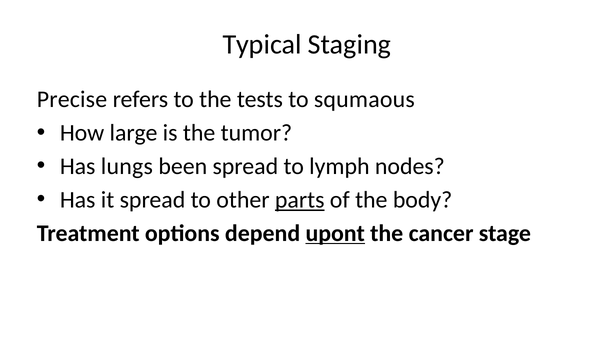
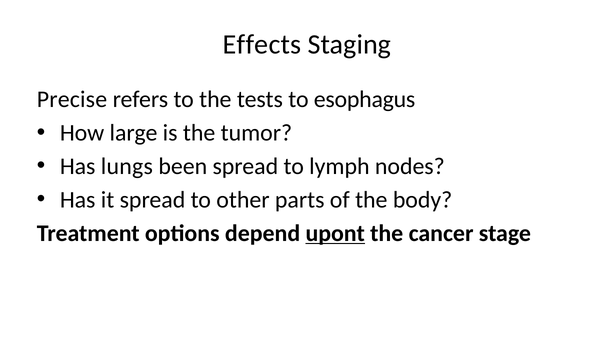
Typical: Typical -> Effects (262, 45)
squmaous: squmaous -> esophagus (365, 100)
parts underline: present -> none (300, 200)
